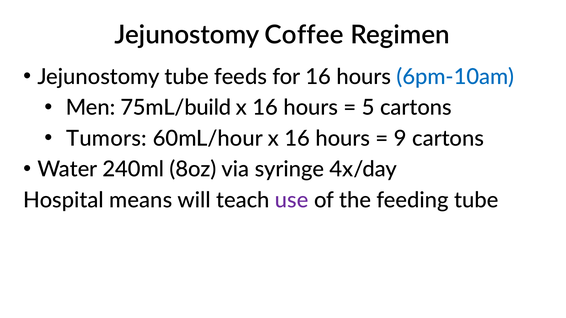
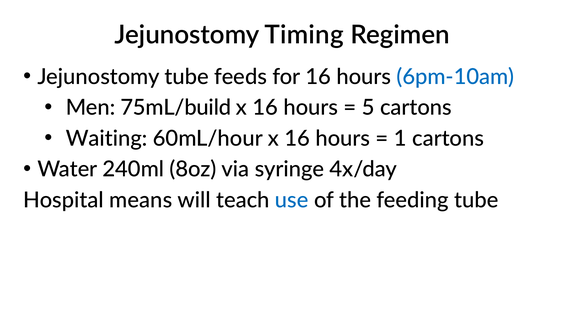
Coffee: Coffee -> Timing (304, 35)
Tumors: Tumors -> Waiting (107, 139)
9: 9 -> 1 (400, 139)
use colour: purple -> blue (292, 200)
